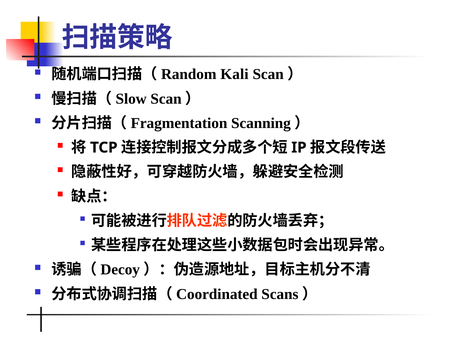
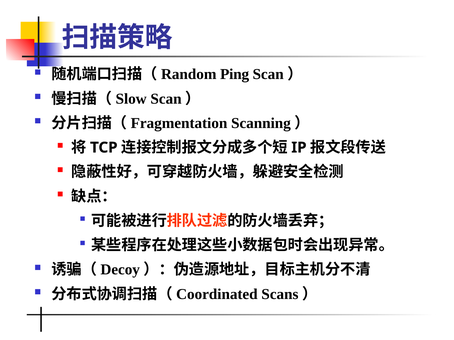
Kali: Kali -> Ping (235, 74)
